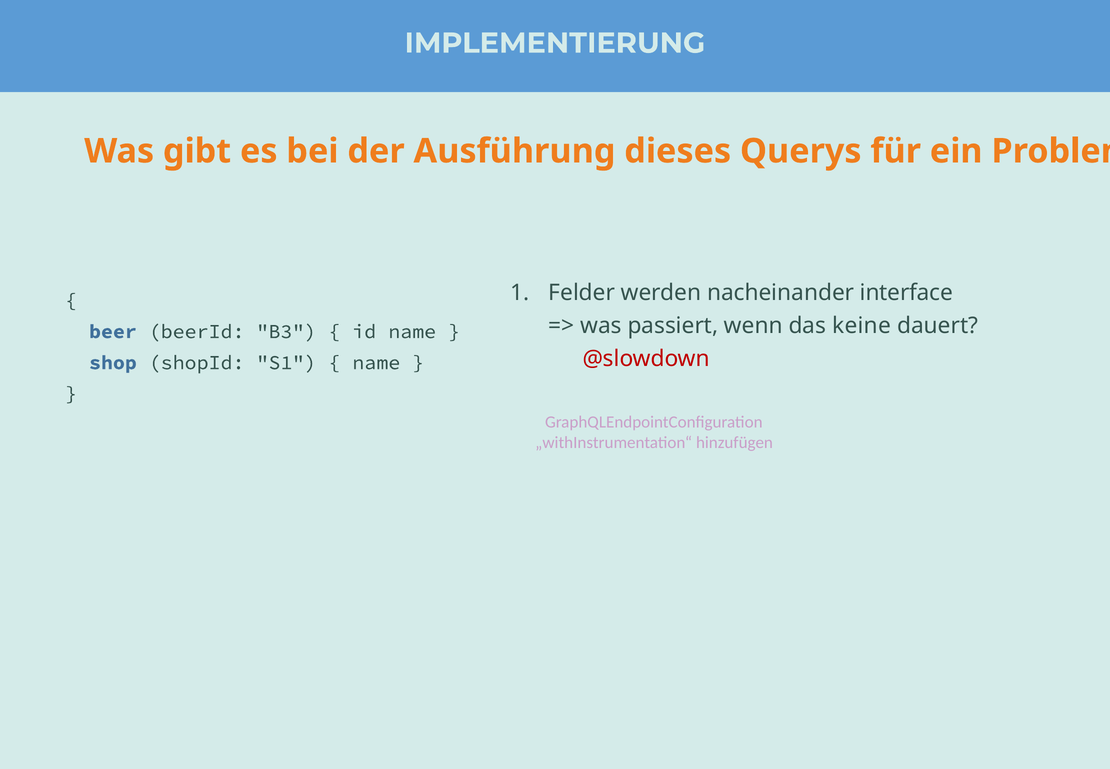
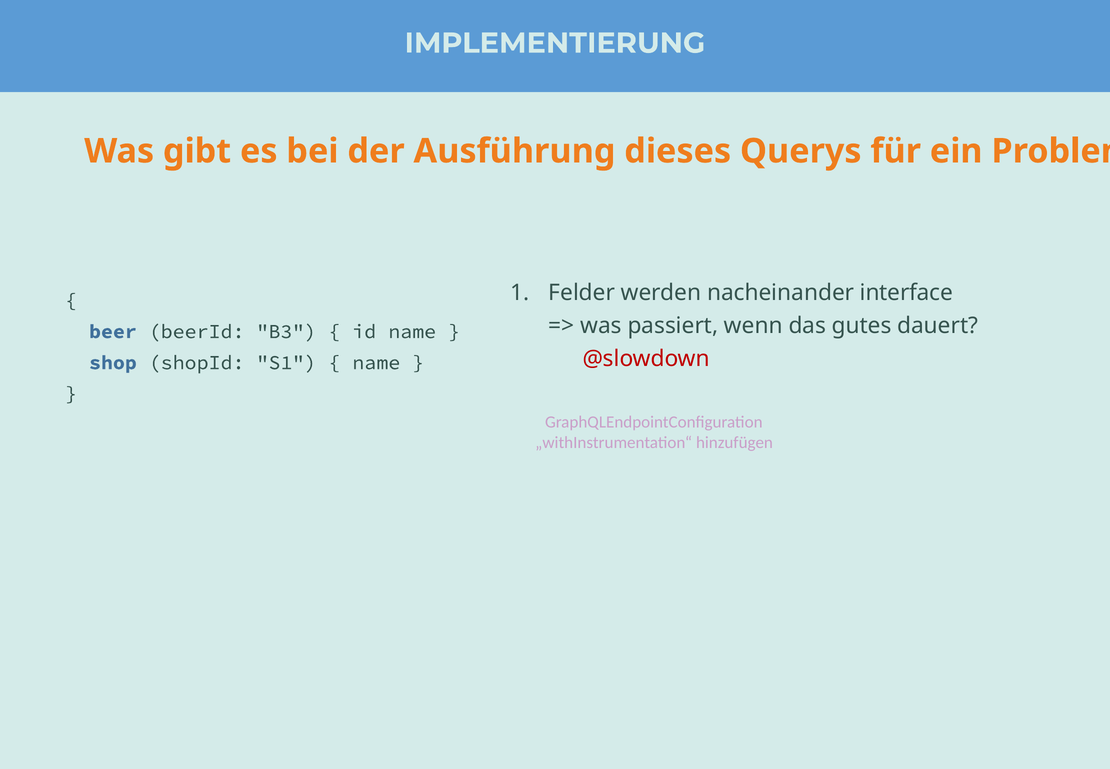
keine: keine -> gutes (862, 326)
